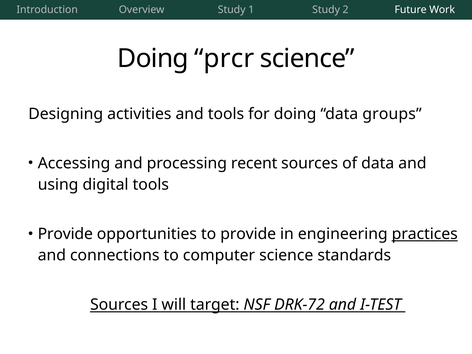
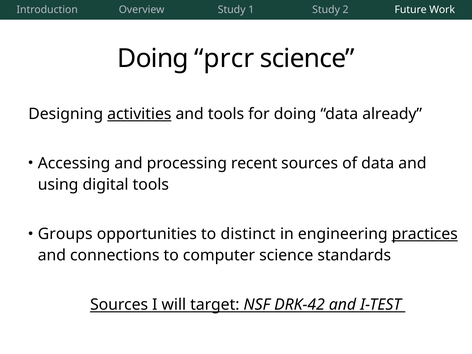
activities underline: none -> present (139, 114)
groups: groups -> already (392, 114)
Provide: Provide -> Groups (65, 234)
to provide: provide -> distinct (248, 234)
DRK-72: DRK-72 -> DRK-42 (300, 305)
